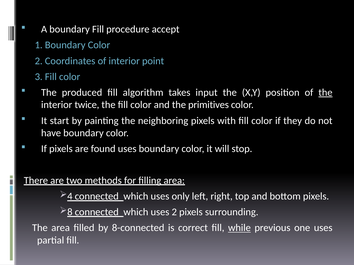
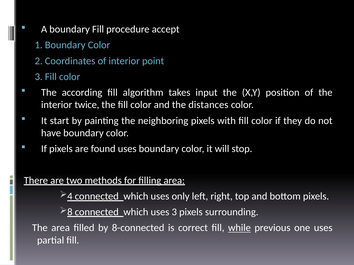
produced: produced -> according (82, 93)
the underline: present -> none (325, 93)
primitives: primitives -> distances (208, 105)
uses 2: 2 -> 3 (174, 212)
